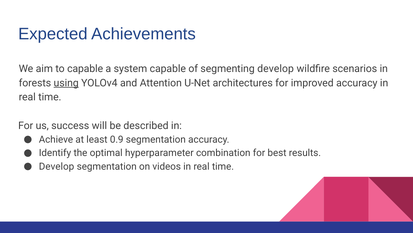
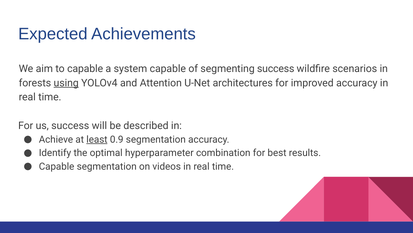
segmenting develop: develop -> success (276, 68)
least underline: none -> present (97, 139)
Develop: Develop -> Capable (57, 166)
